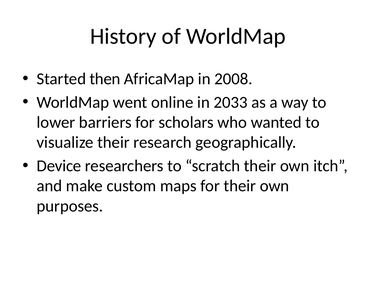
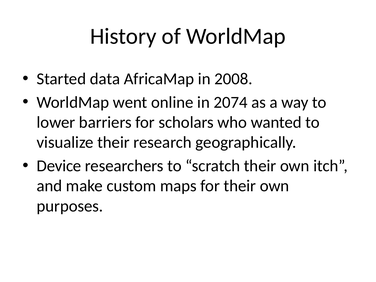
then: then -> data (105, 79)
2033: 2033 -> 2074 (231, 102)
